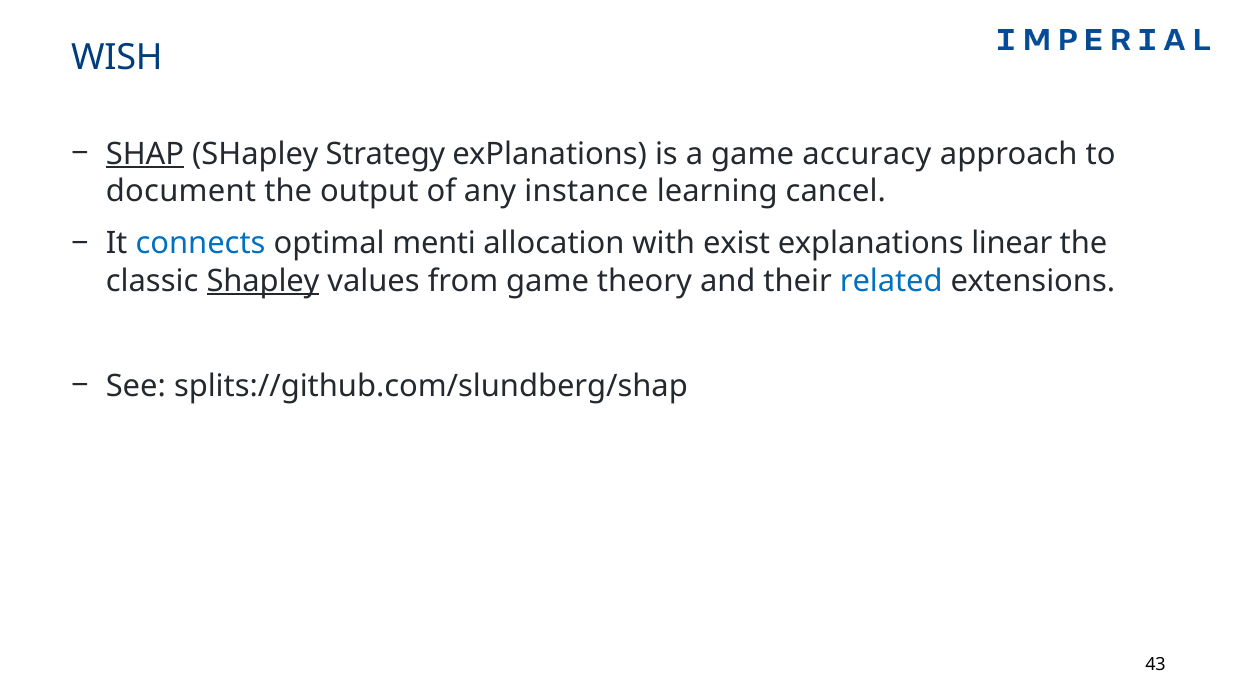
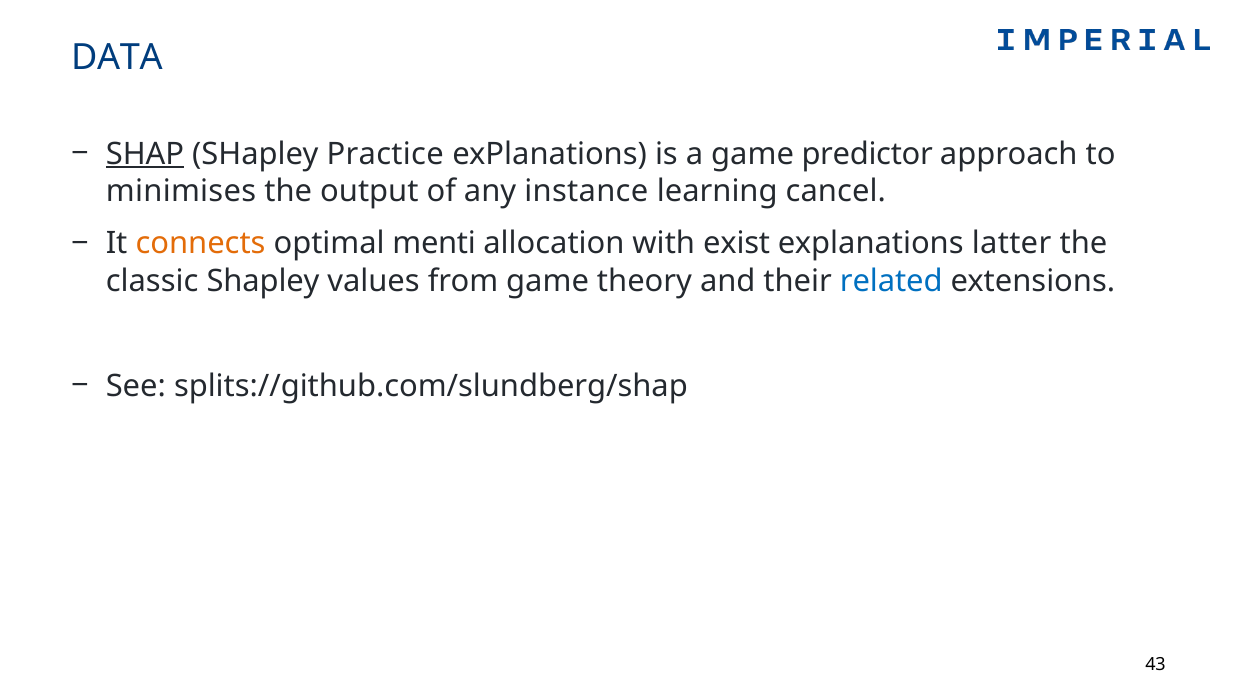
WISH: WISH -> DATA (117, 58)
Strategy: Strategy -> Practice (385, 154)
accuracy: accuracy -> predictor (867, 154)
document: document -> minimises (181, 191)
connects colour: blue -> orange (201, 244)
linear: linear -> latter (1012, 244)
Shapley underline: present -> none (263, 281)
